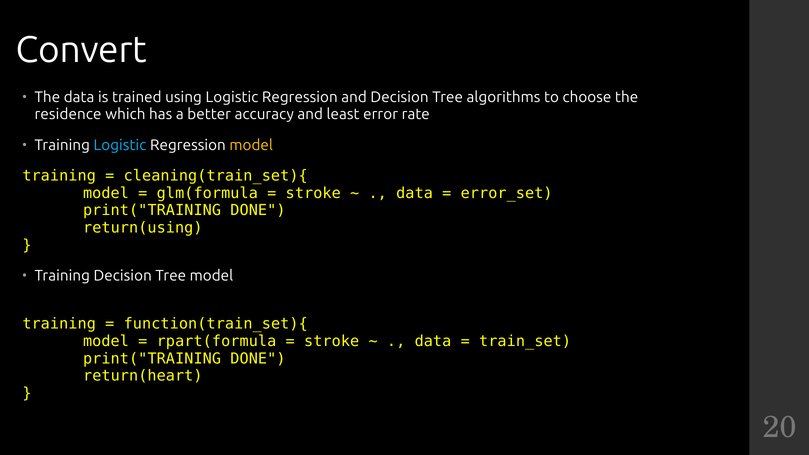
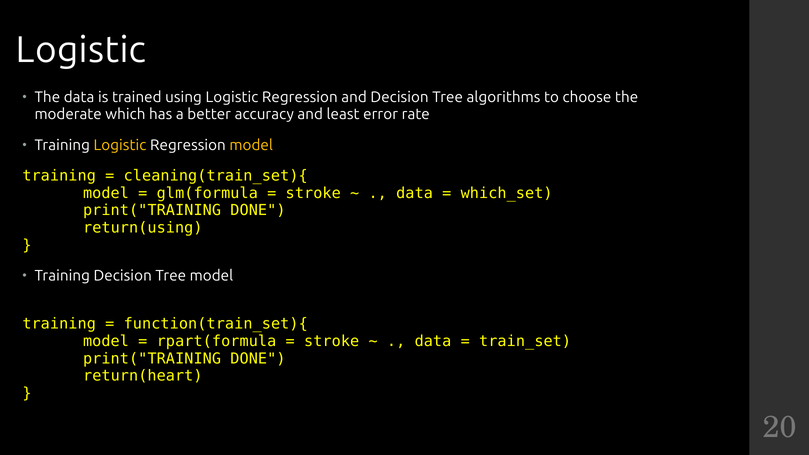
Convert: Convert -> Logistic (81, 50)
residence: residence -> moderate (68, 114)
Logistic colour: light blue -> yellow (120, 145)
error_set: error_set -> which_set (507, 193)
